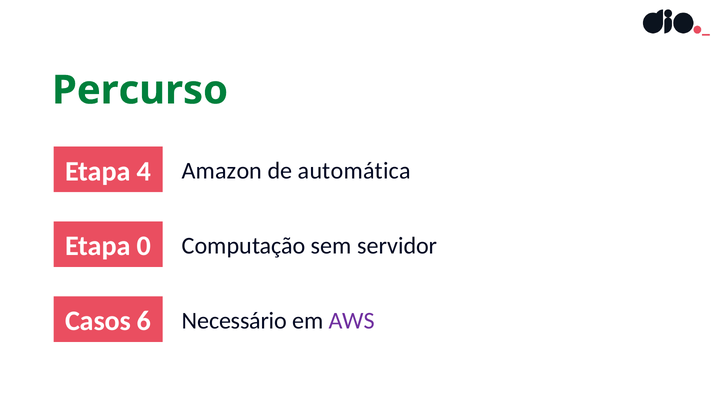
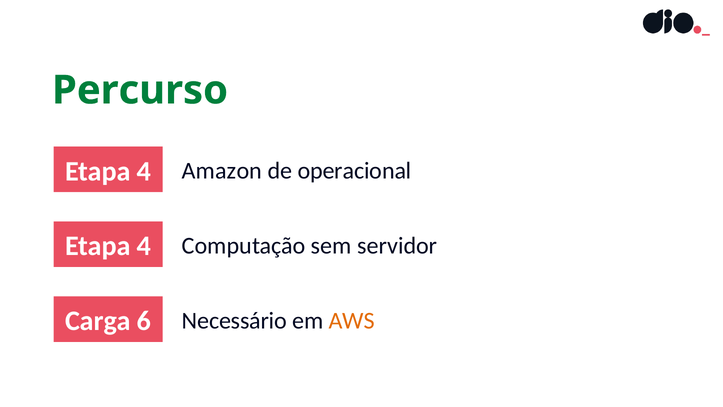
automática: automática -> operacional (355, 171)
0: 0 -> 4 (144, 246)
Casos: Casos -> Carga (98, 321)
AWS colour: purple -> orange (352, 320)
